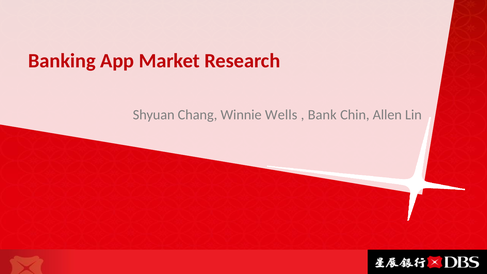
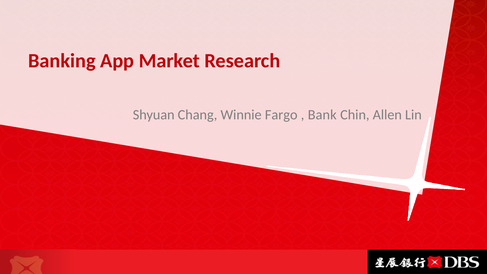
Wells: Wells -> Fargo (281, 115)
